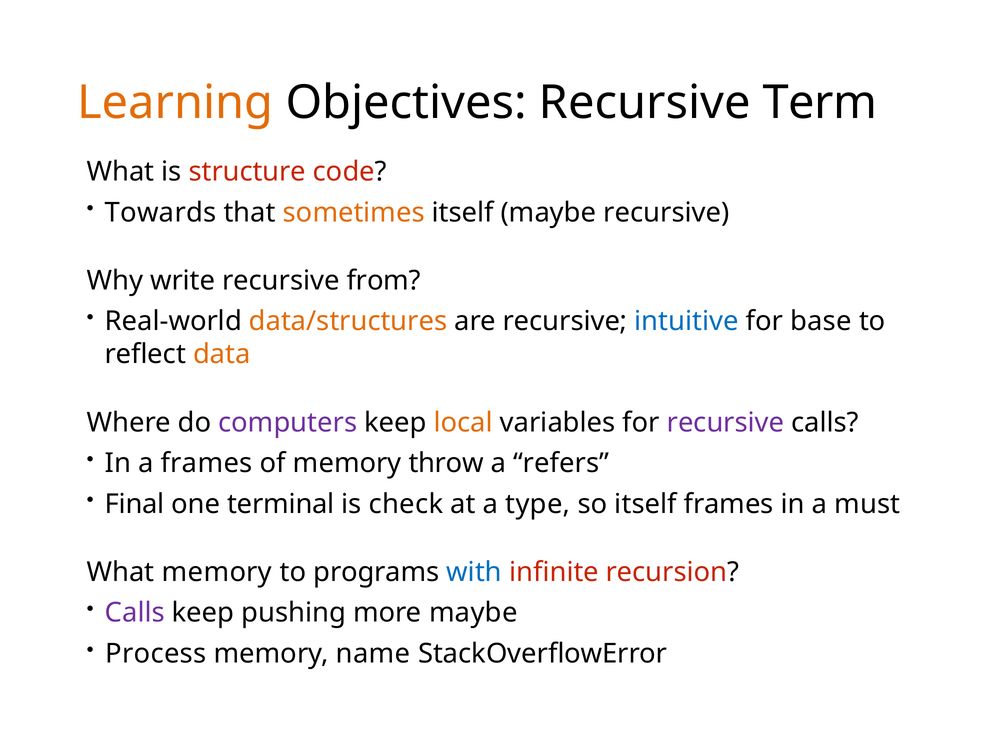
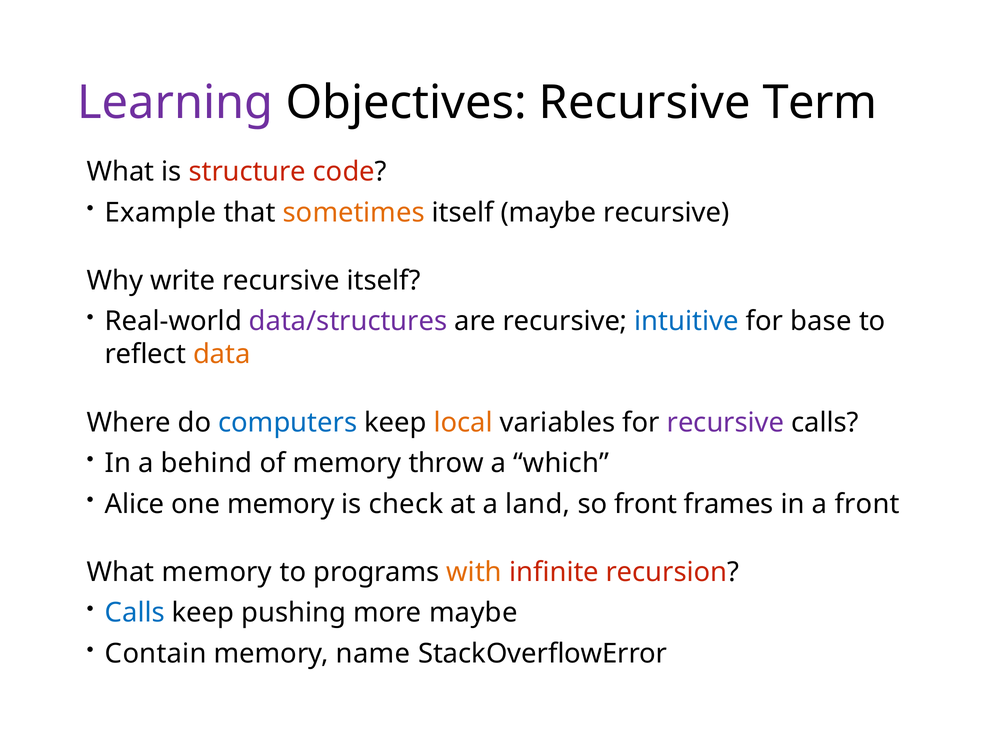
Learning colour: orange -> purple (175, 103)
Towards: Towards -> Example (161, 213)
recursive from: from -> itself (384, 281)
data/structures colour: orange -> purple (348, 321)
computers colour: purple -> blue (288, 423)
a frames: frames -> behind (207, 463)
refers: refers -> which (561, 463)
Final: Final -> Alice (135, 504)
one terminal: terminal -> memory (281, 504)
type: type -> land (538, 504)
so itself: itself -> front (646, 504)
a must: must -> front (867, 504)
with colour: blue -> orange (474, 572)
Calls colour: purple -> blue (135, 613)
Process: Process -> Contain (156, 654)
